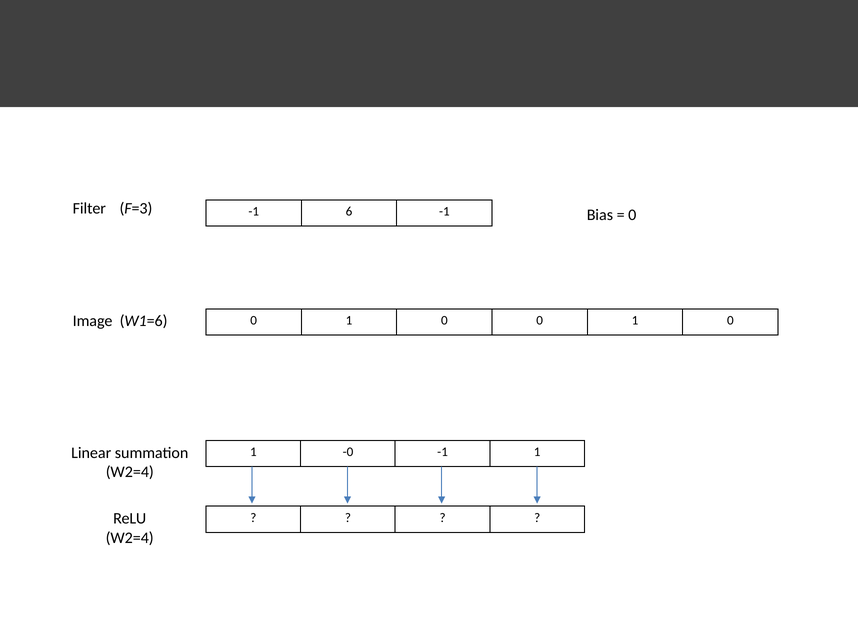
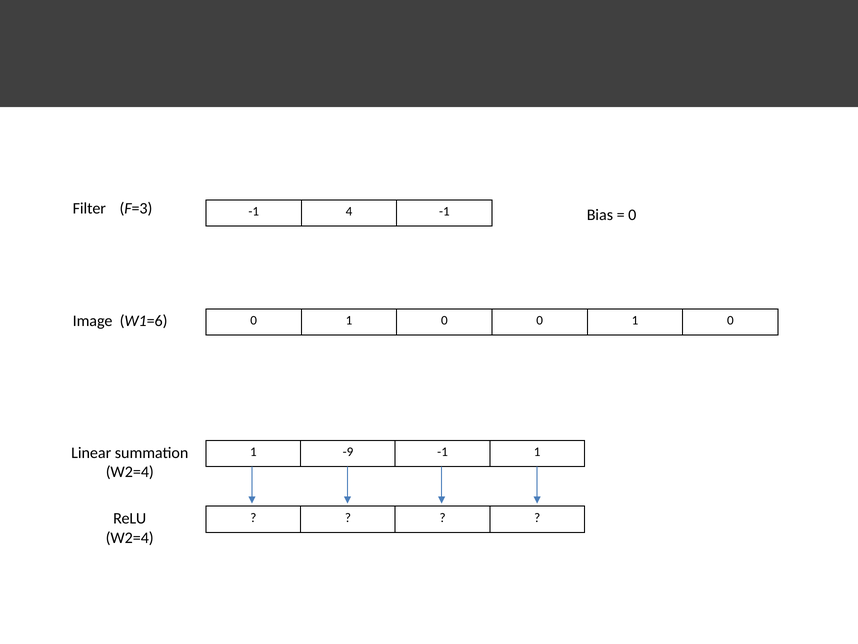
6: 6 -> 4 (349, 211)
-0: -0 -> -9 (348, 452)
